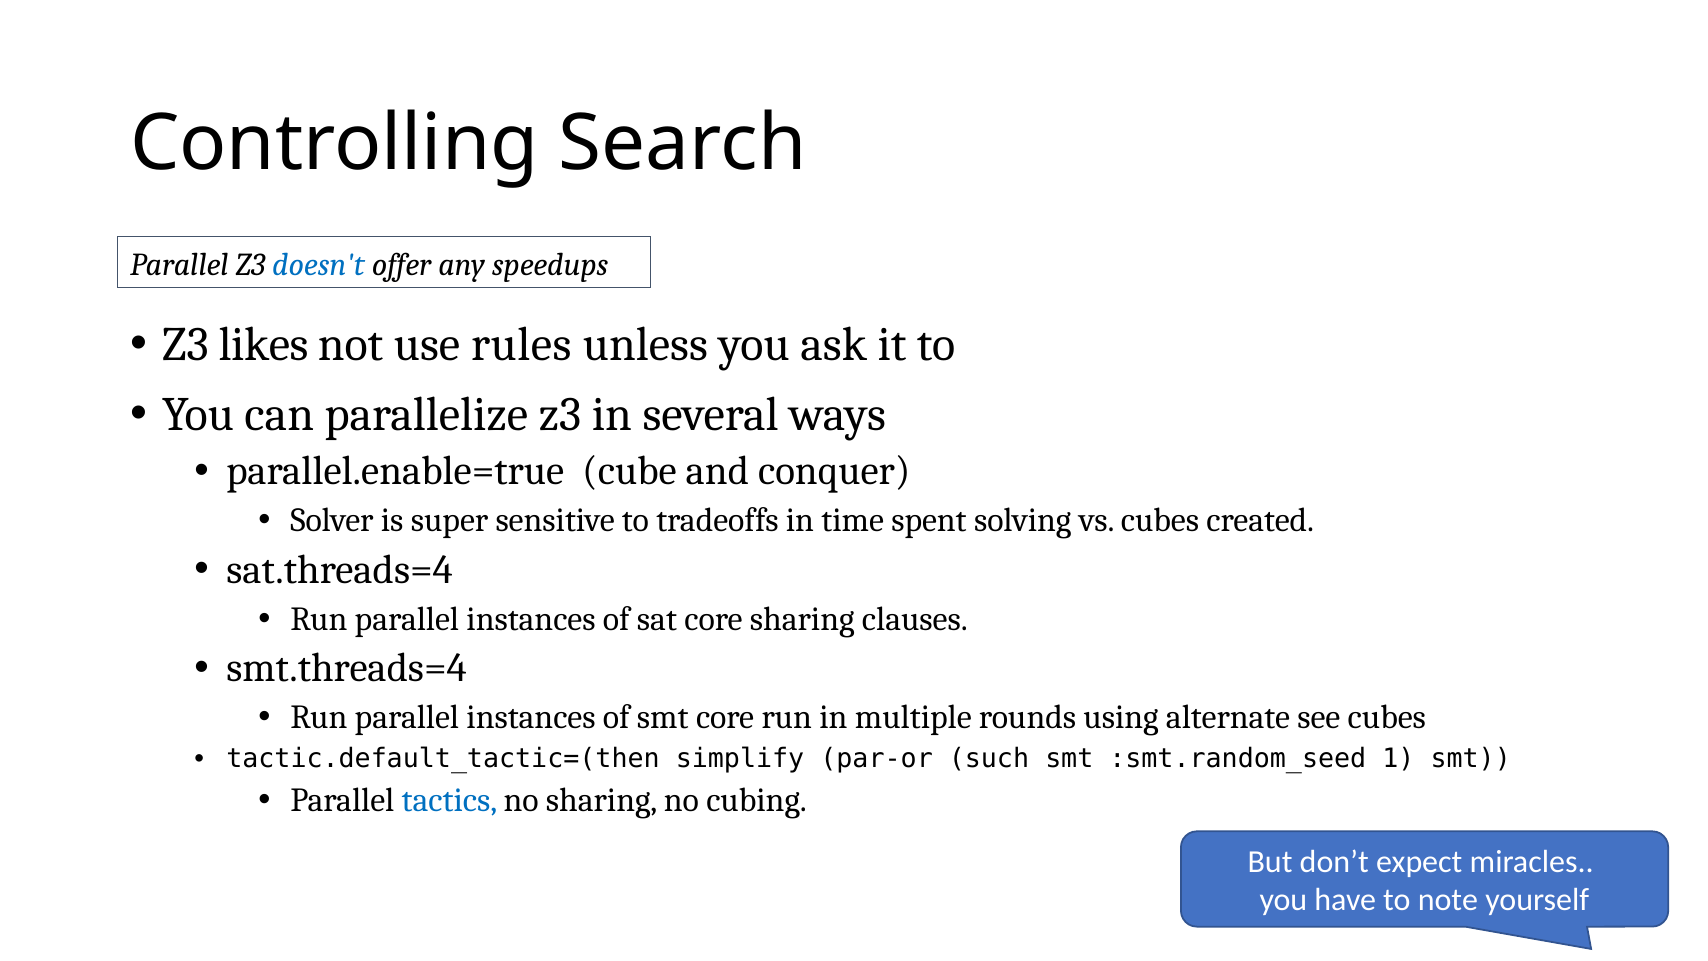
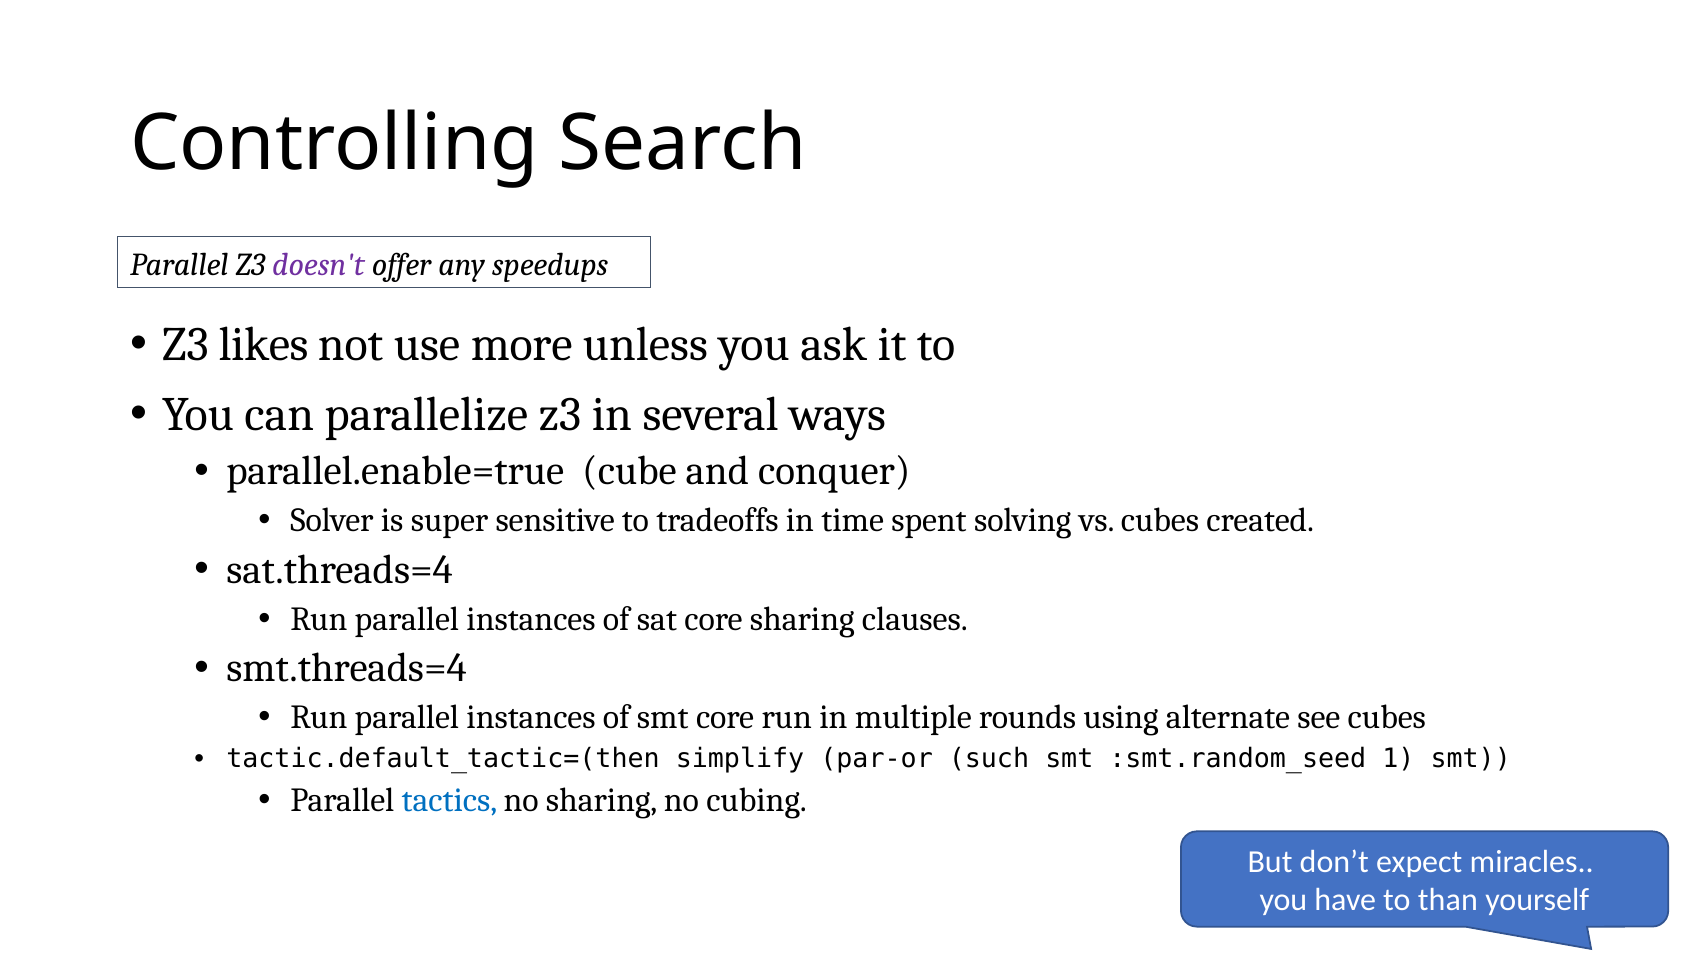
doesn't colour: blue -> purple (318, 265)
rules: rules -> more (522, 344)
note: note -> than (1448, 900)
